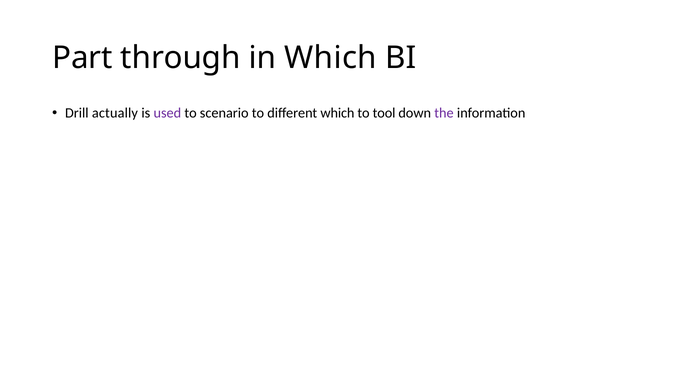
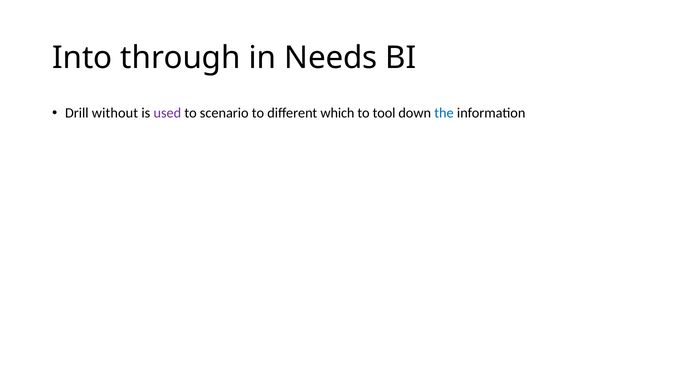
Part: Part -> Into (82, 58)
in Which: Which -> Needs (331, 58)
actually: actually -> without (115, 113)
the colour: purple -> blue (444, 113)
